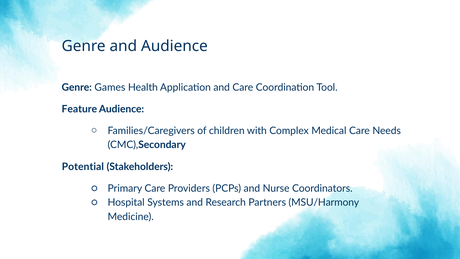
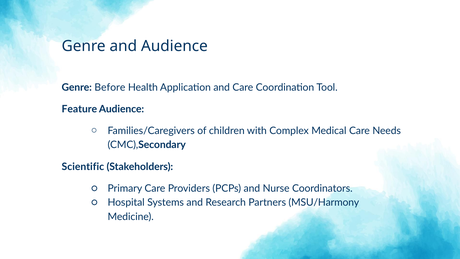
Games: Games -> Before (110, 87)
Potential: Potential -> Scientific (83, 167)
